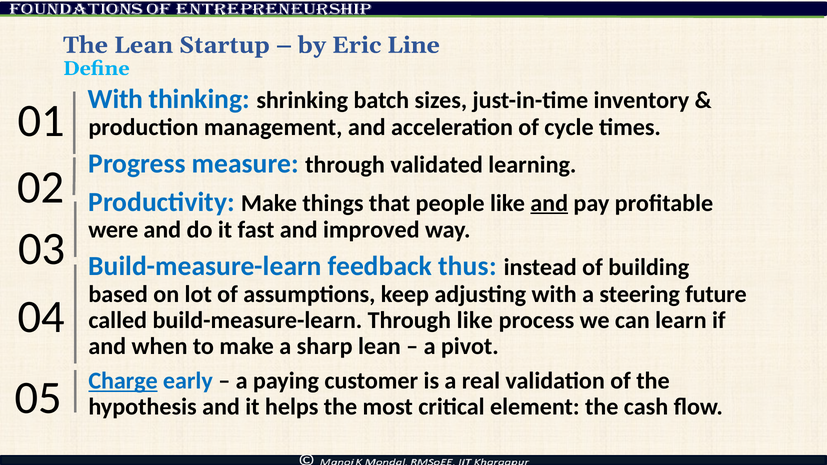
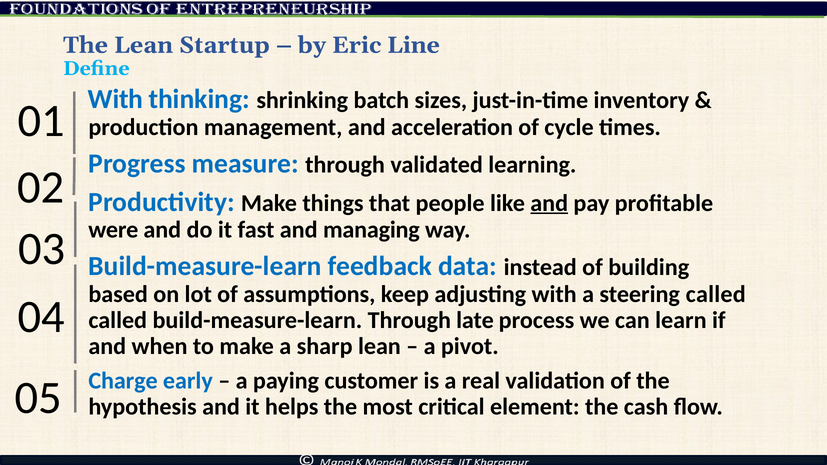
improved: improved -> managing (371, 230)
thus: thus -> data (468, 266)
steering future: future -> called (716, 294)
Through like: like -> late (475, 320)
Charge underline: present -> none (123, 381)
